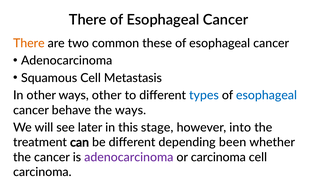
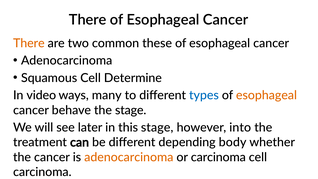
Metastasis: Metastasis -> Determine (133, 78)
In other: other -> video (41, 95)
ways other: other -> many (107, 95)
esophageal colour: blue -> orange (266, 95)
the ways: ways -> stage (131, 110)
been: been -> body (233, 142)
adenocarcinoma colour: purple -> orange (129, 157)
